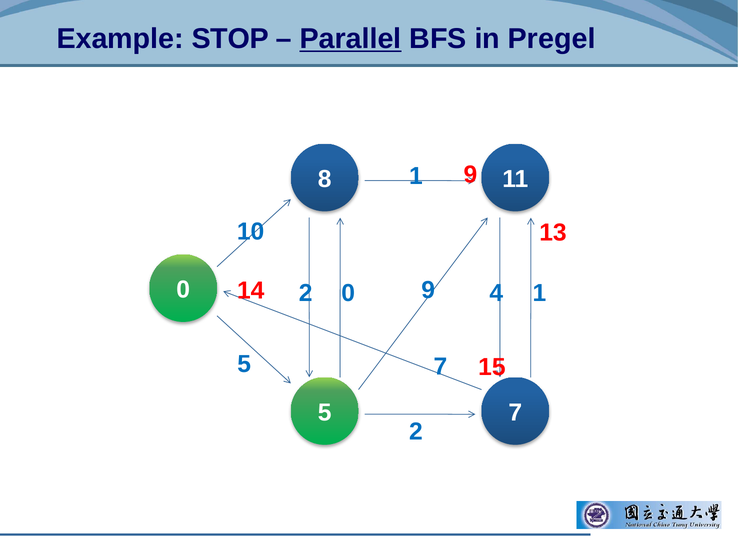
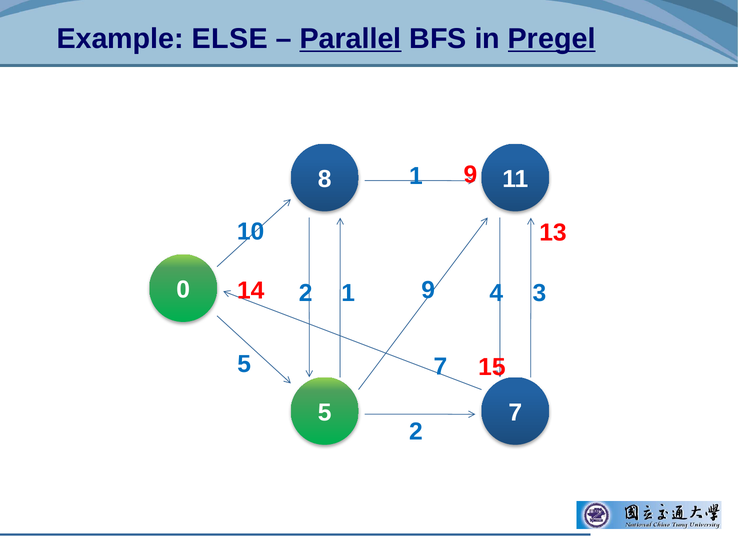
STOP: STOP -> ELSE (230, 39)
Pregel underline: none -> present (552, 39)
0: 0 -> 1 (348, 293)
4 1: 1 -> 3 (539, 293)
